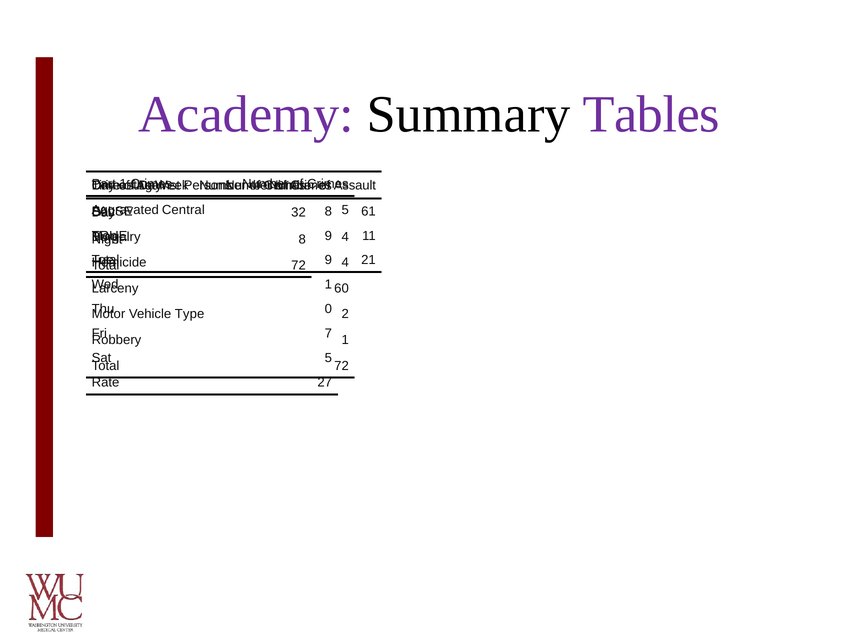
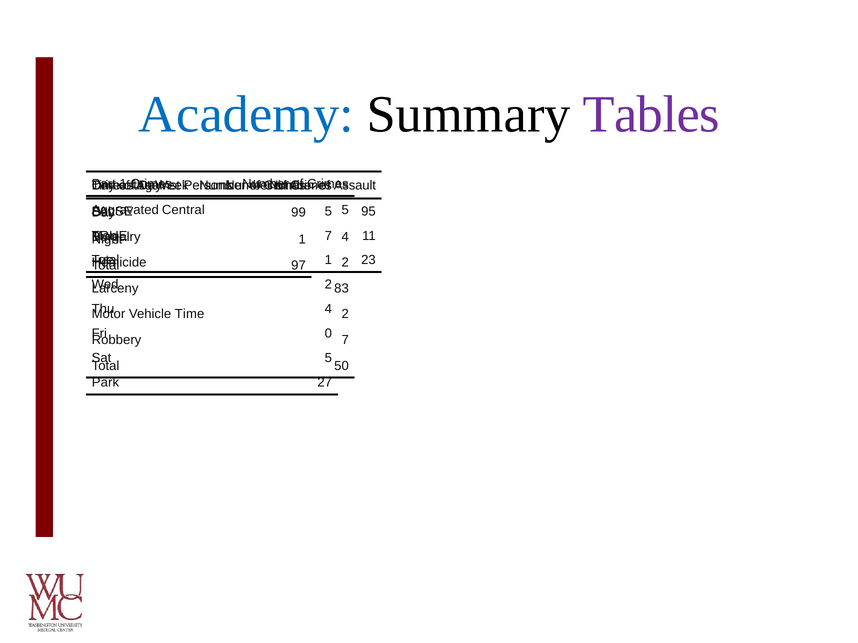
Academy colour: purple -> blue (246, 114)
8: 8 -> 5 (328, 211)
61: 61 -> 95 (368, 211)
32: 32 -> 99 (299, 213)
9: 9 -> 7 (328, 236)
8: 8 -> 1 (302, 240)
9: 9 -> 1 (328, 260)
21: 21 -> 23 (368, 260)
4: 4 -> 2 (345, 263)
72: 72 -> 97 (299, 265)
1: 1 -> 2 (328, 285)
60: 60 -> 83 (342, 289)
0: 0 -> 4 (328, 309)
Vehicle Type: Type -> Time (190, 314)
7: 7 -> 0 (328, 334)
1: 1 -> 7 (345, 340)
72: 72 -> 50 (342, 366)
Rate: Rate -> Park (105, 383)
